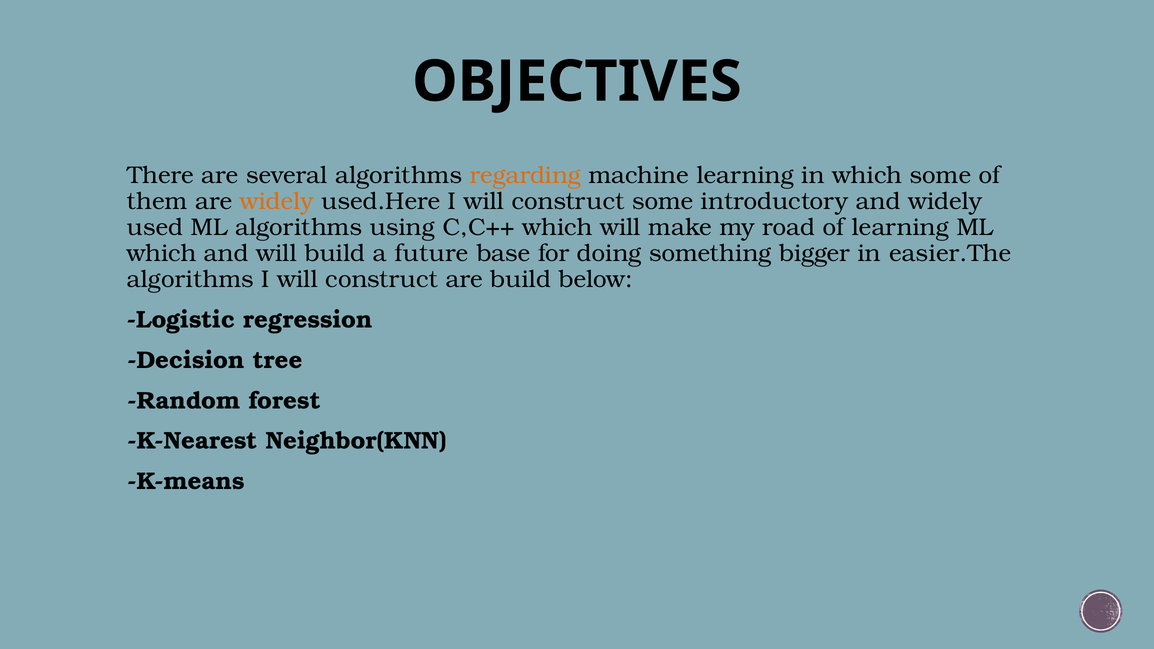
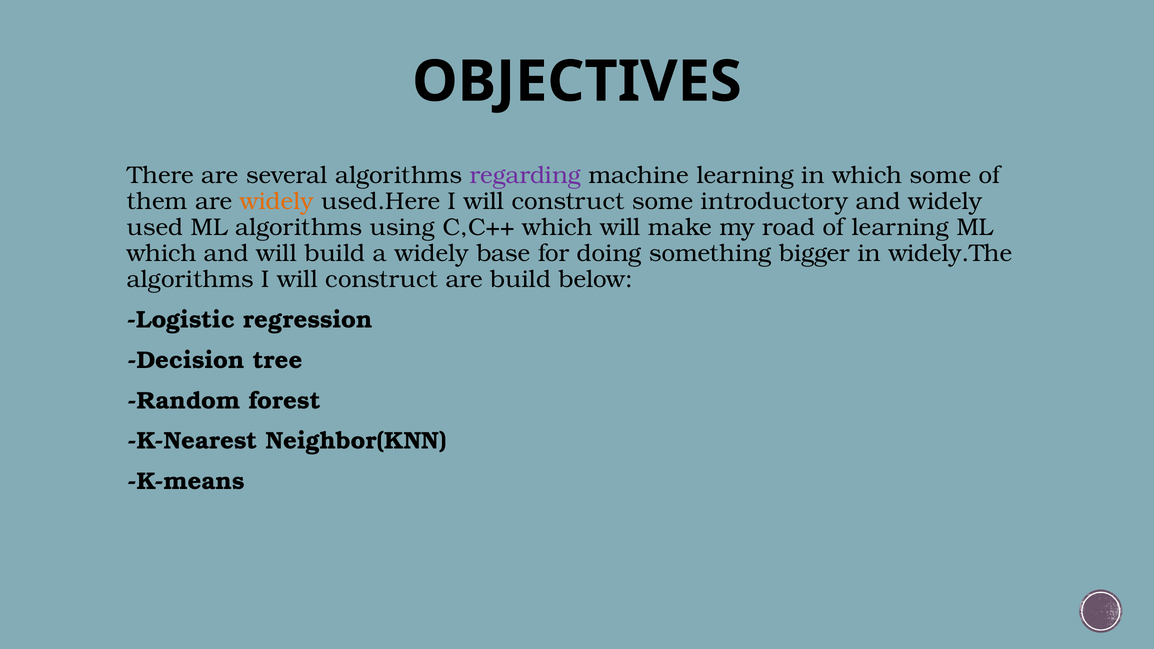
regarding colour: orange -> purple (525, 175)
a future: future -> widely (432, 253)
easier.The: easier.The -> widely.The (950, 253)
